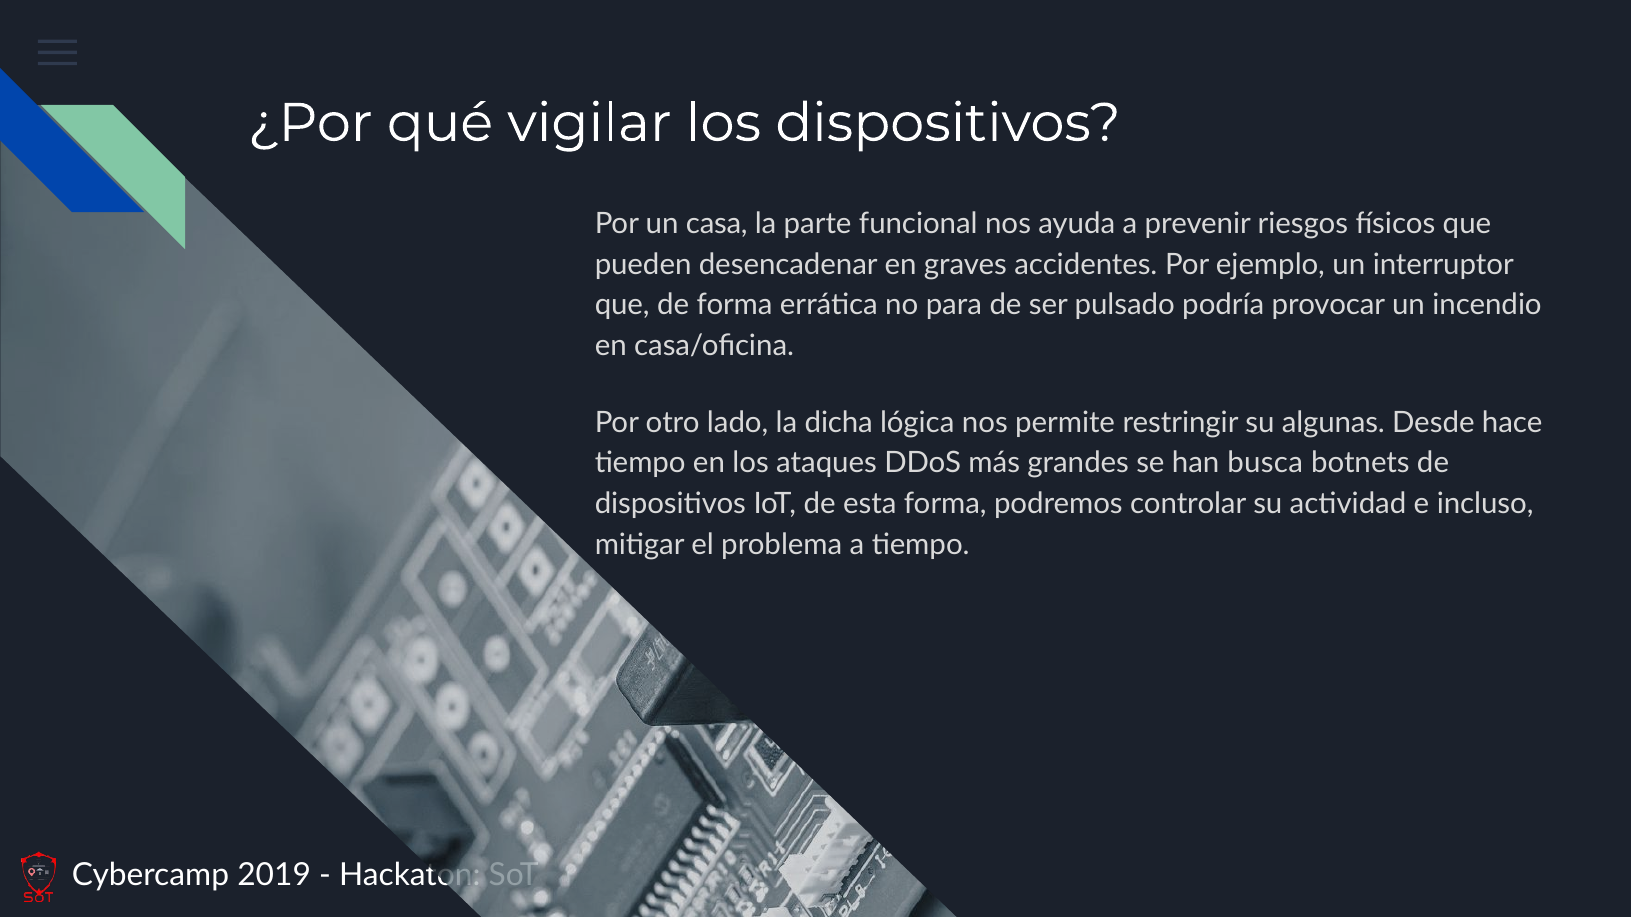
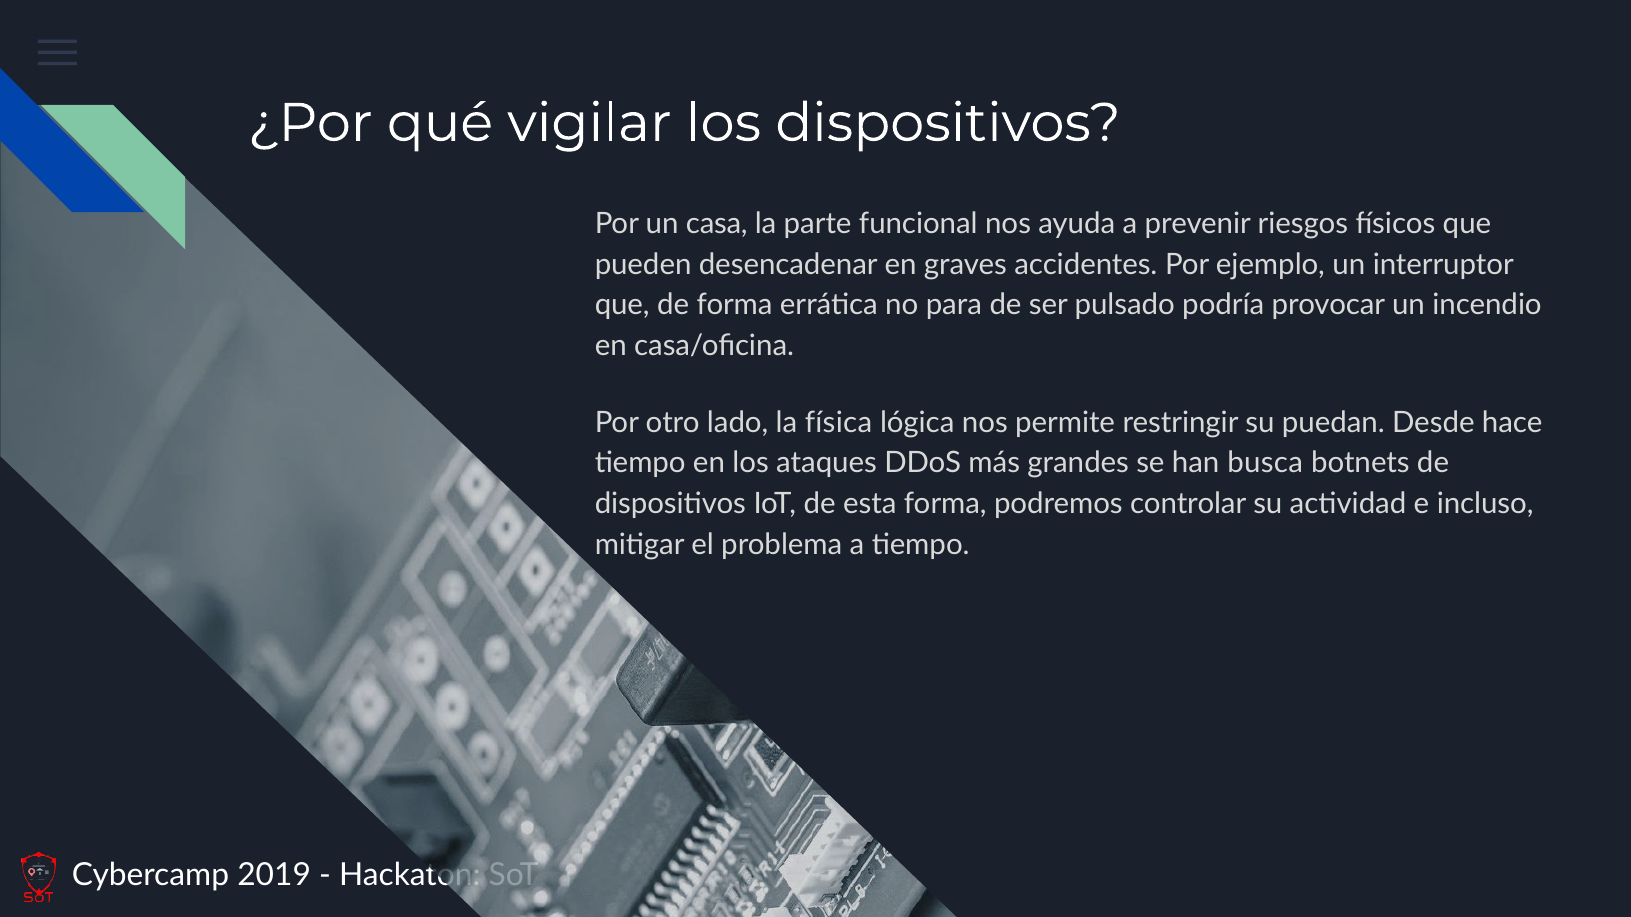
dicha: dicha -> física (838, 423)
algunas: algunas -> puedan (1333, 423)
